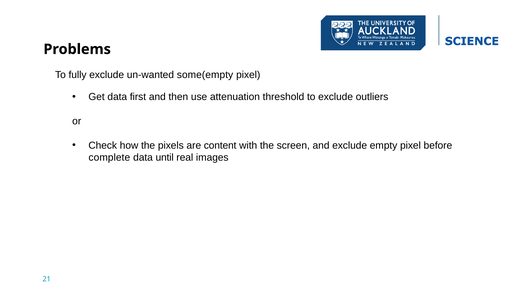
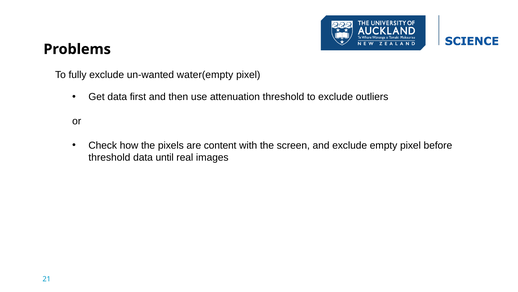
some(empty: some(empty -> water(empty (205, 75)
complete: complete -> threshold (109, 157)
